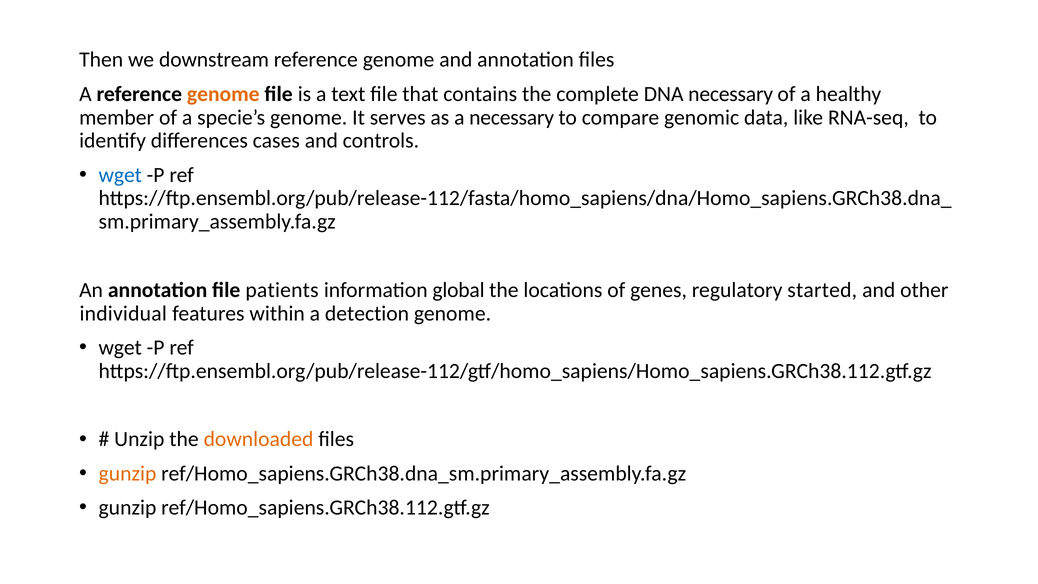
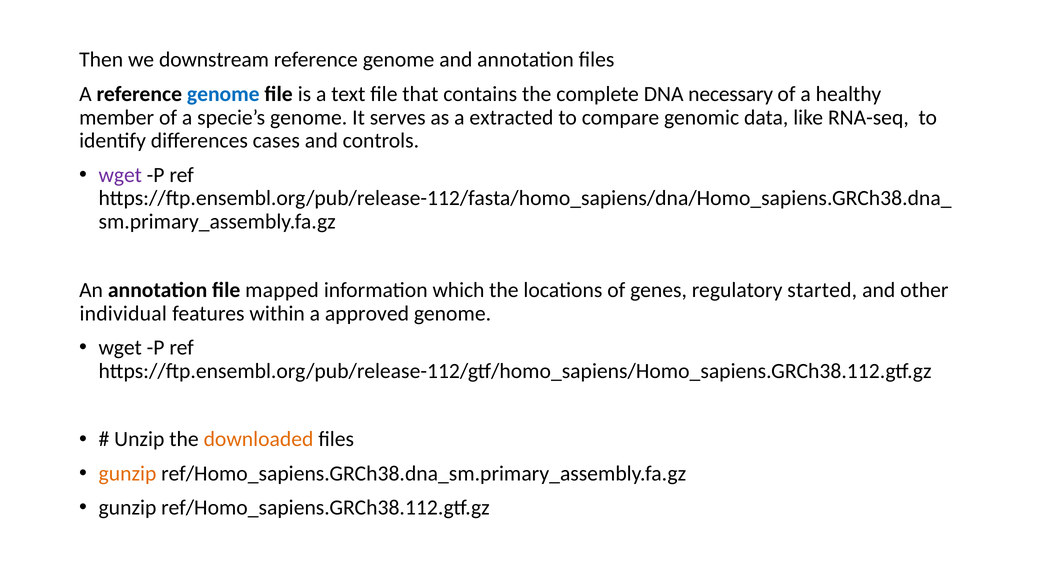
genome colour: orange -> blue (223, 94)
a necessary: necessary -> extracted (511, 117)
wget colour: blue -> purple (120, 175)
patients: patients -> mapped (282, 290)
global: global -> which (458, 290)
detection: detection -> approved (367, 313)
